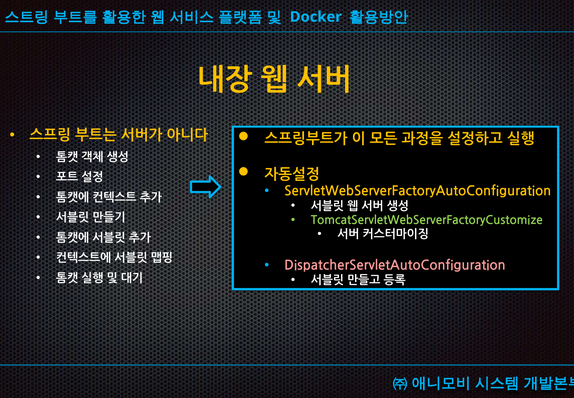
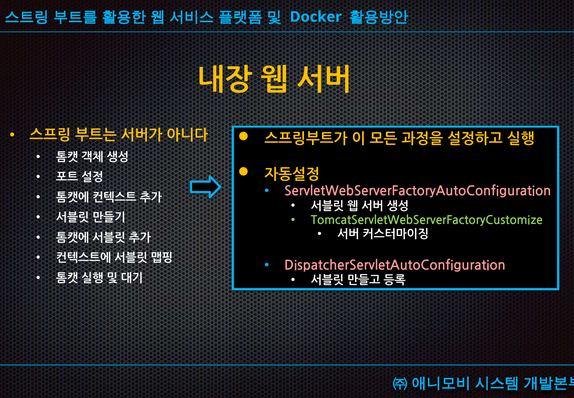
ServletWebServerFactoryAutoConfiguration colour: yellow -> pink (418, 191)
